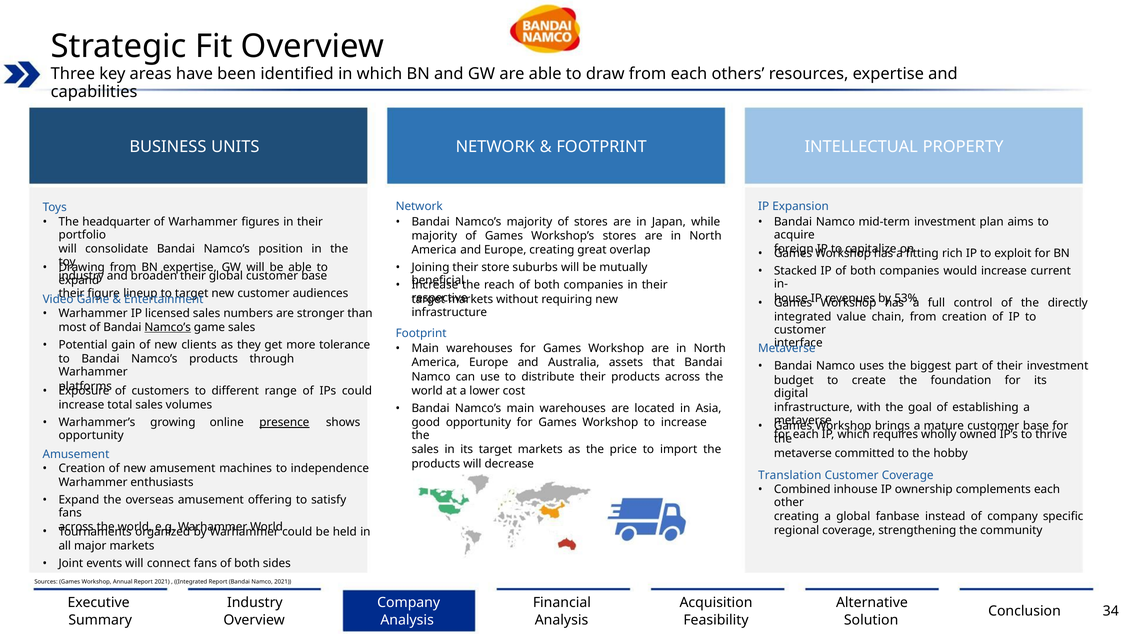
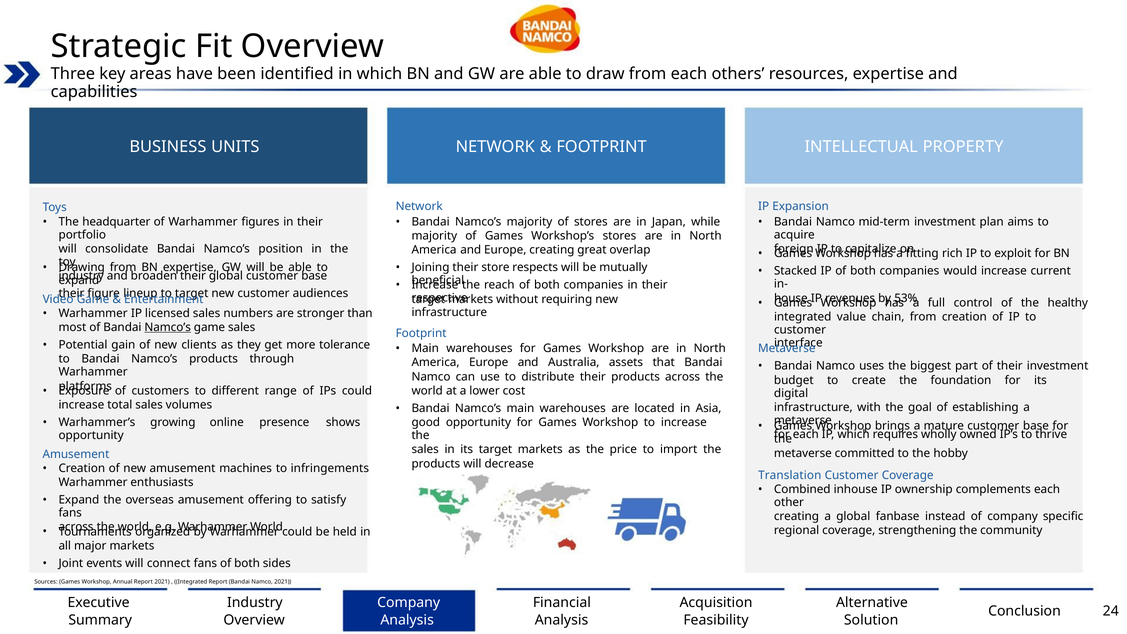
suburbs: suburbs -> respects (535, 267)
directly: directly -> healthy (1068, 303)
presence underline: present -> none (284, 422)
independence: independence -> infringements (330, 468)
34: 34 -> 24 (1111, 611)
